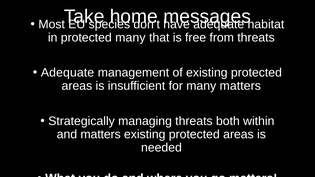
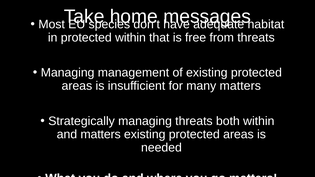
protected many: many -> within (130, 38)
Adequate: Adequate -> Managing (68, 73)
